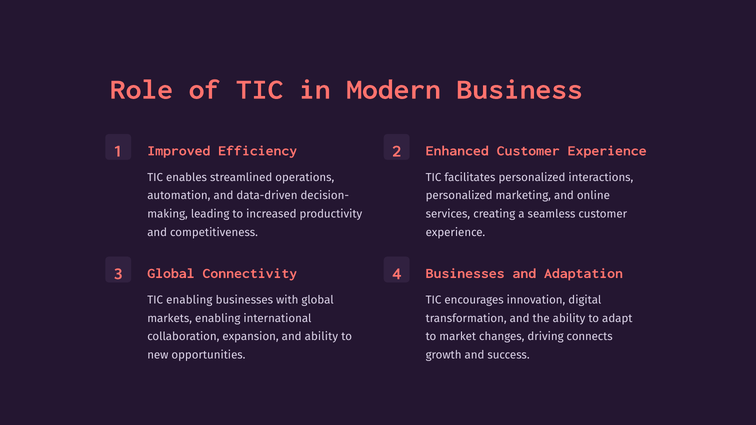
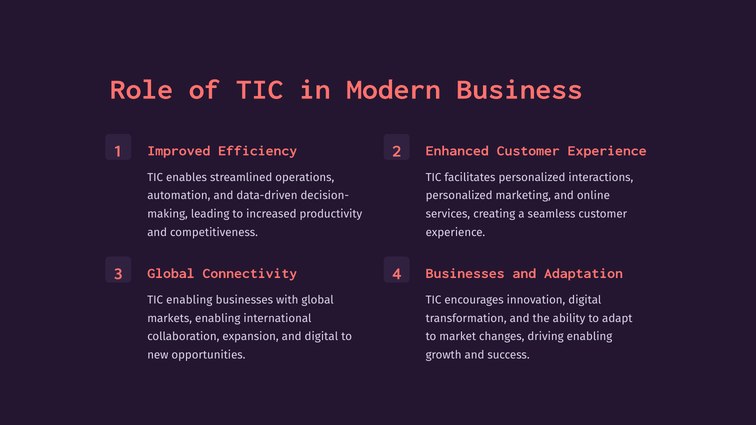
and ability: ability -> digital (321, 337)
driving connects: connects -> enabling (589, 337)
